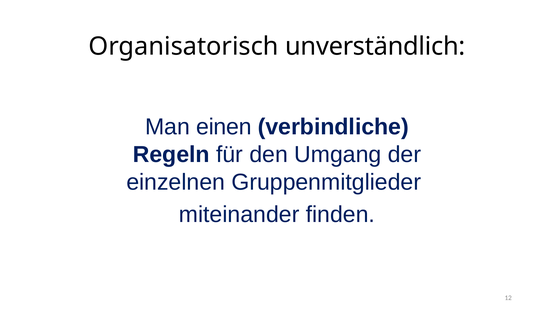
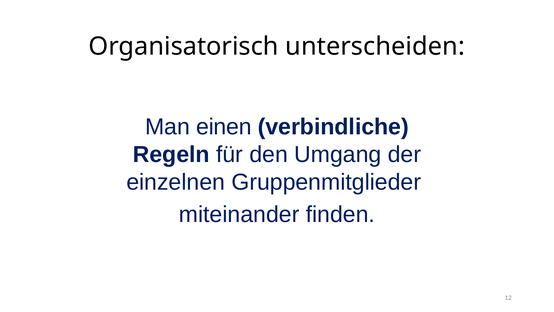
unverständlich: unverständlich -> unterscheiden (375, 47)
